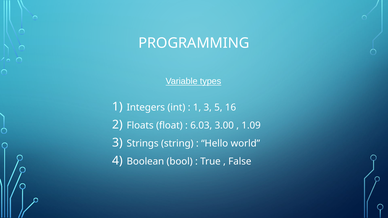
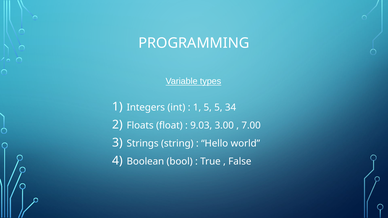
1 3: 3 -> 5 (208, 108)
16: 16 -> 34 (230, 108)
6.03: 6.03 -> 9.03 (201, 126)
1.09: 1.09 -> 7.00 (251, 126)
